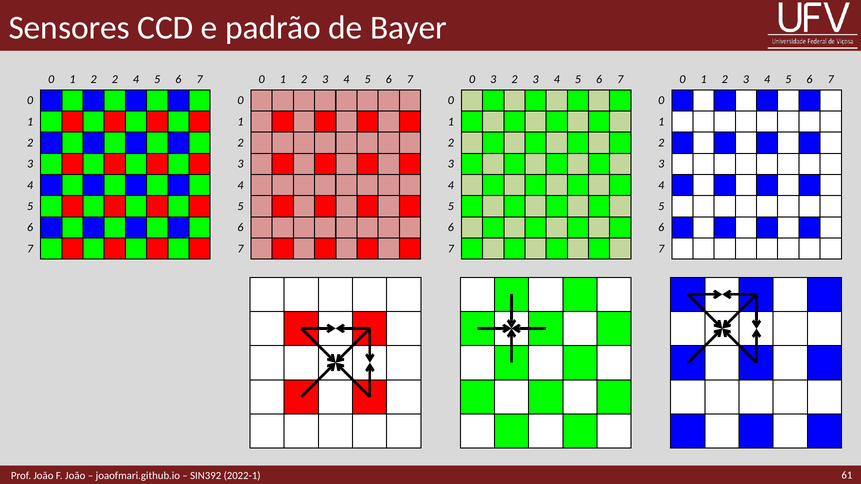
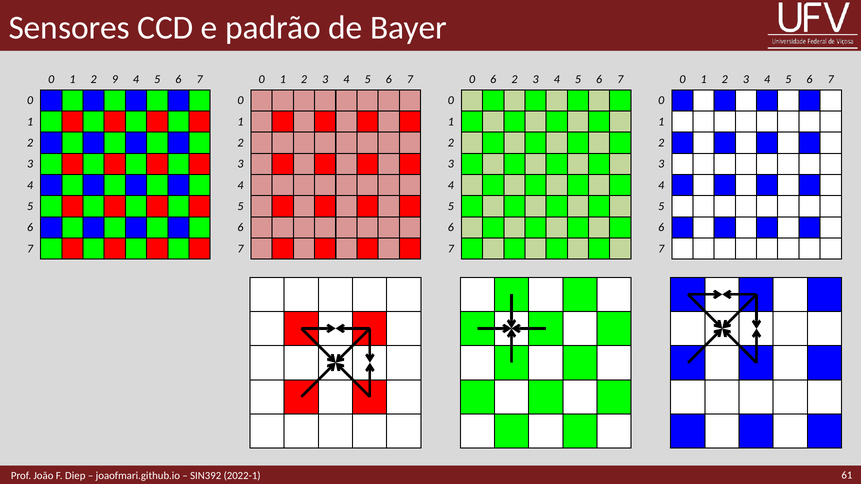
2 2: 2 -> 9 (115, 79)
0 3: 3 -> 6 (493, 79)
F João: João -> Diep (75, 476)
